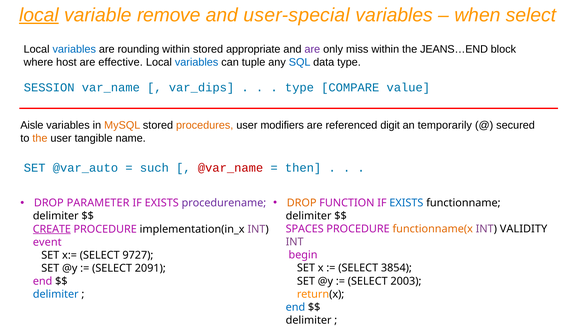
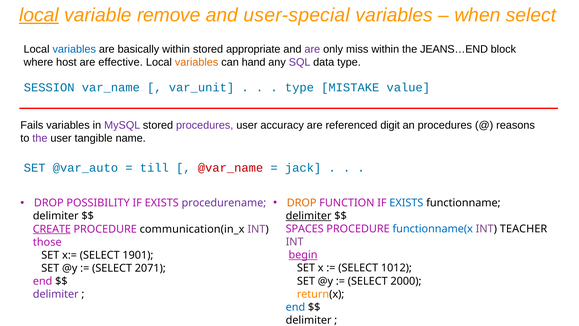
rounding: rounding -> basically (138, 49)
variables colour: blue -> orange (197, 62)
tuple: tuple -> hand (254, 62)
SQL colour: blue -> purple (300, 62)
var_dips: var_dips -> var_unit (202, 88)
COMPARE: COMPARE -> MISTAKE (350, 88)
Aisle: Aisle -> Fails (32, 125)
MySQL colour: orange -> purple (122, 125)
procedures colour: orange -> purple (205, 125)
modifiers: modifiers -> accuracy (282, 125)
an temporarily: temporarily -> procedures (445, 125)
secured: secured -> reasons (516, 125)
the colour: orange -> purple (40, 138)
such: such -> till (154, 168)
then: then -> jack (303, 168)
PARAMETER: PARAMETER -> POSSIBILITY (98, 203)
delimiter underline: none -> present (309, 216)
functionname(x colour: orange -> blue (433, 229)
VALIDITY: VALIDITY -> TEACHER (524, 229)
implementation(in_x: implementation(in_x -> communication(in_x (192, 229)
event: event -> those (47, 242)
begin underline: none -> present (303, 255)
9727: 9727 -> 1901 (138, 255)
3854: 3854 -> 1012 (396, 268)
2091: 2091 -> 2071 (150, 268)
2003: 2003 -> 2000 (406, 281)
delimiter colour: blue -> purple (56, 294)
